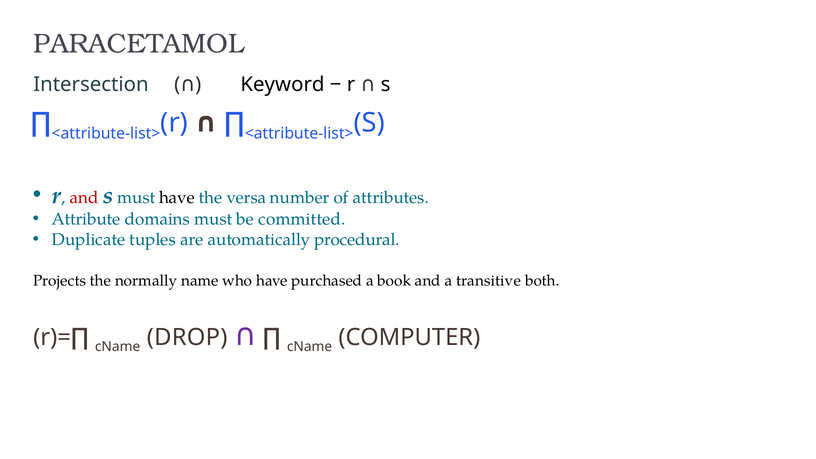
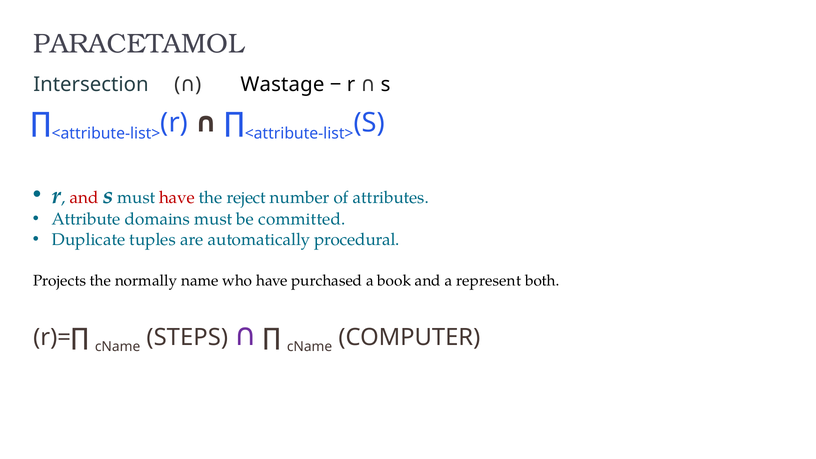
Keyword: Keyword -> Wastage (282, 84)
have colour: black -> red (177, 197)
versa: versa -> reject (246, 197)
transitive: transitive -> represent (489, 281)
DROP: DROP -> STEPS (187, 337)
